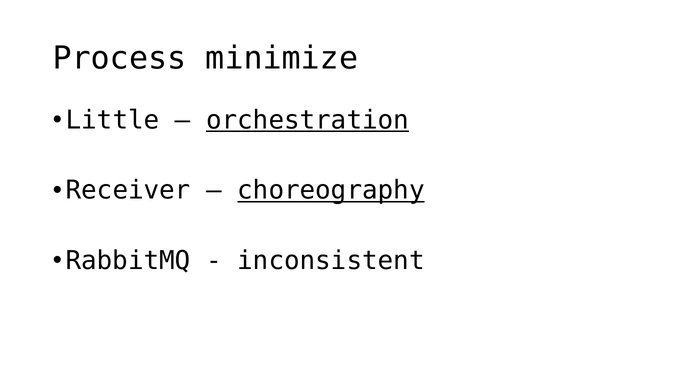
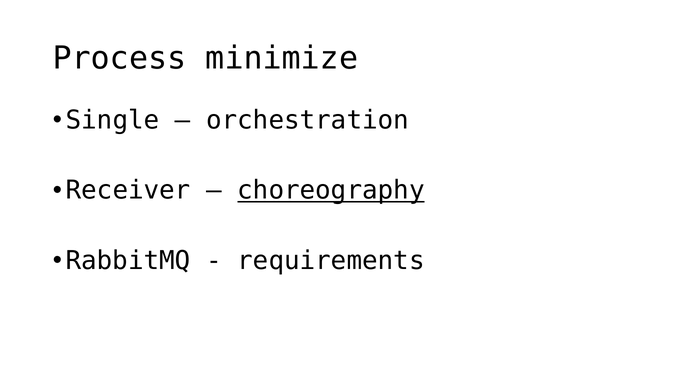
Little: Little -> Single (113, 120)
orchestration underline: present -> none (308, 120)
inconsistent: inconsistent -> requirements (331, 261)
